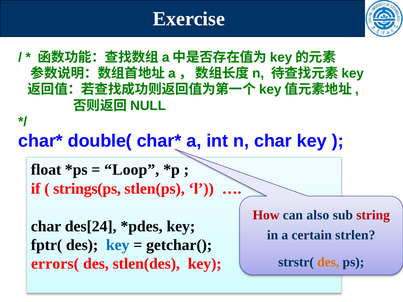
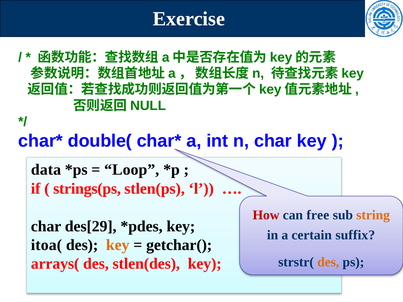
float: float -> data (46, 170)
also: also -> free (318, 215)
string colour: red -> orange (373, 215)
des[24: des[24 -> des[29 (91, 226)
strlen: strlen -> suffix (355, 235)
fptr(: fptr( -> itoa( (46, 245)
key colour: blue -> orange (118, 245)
errors(: errors( -> arrays( (55, 264)
